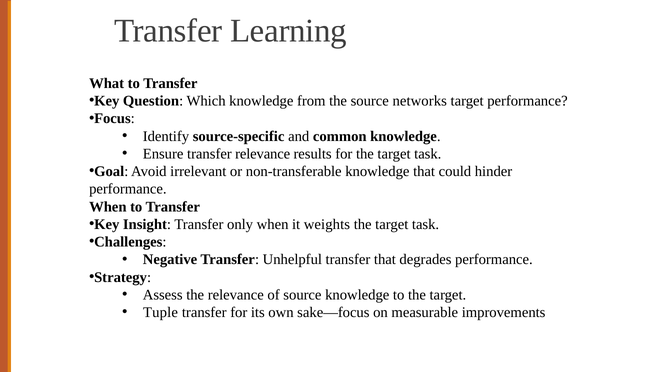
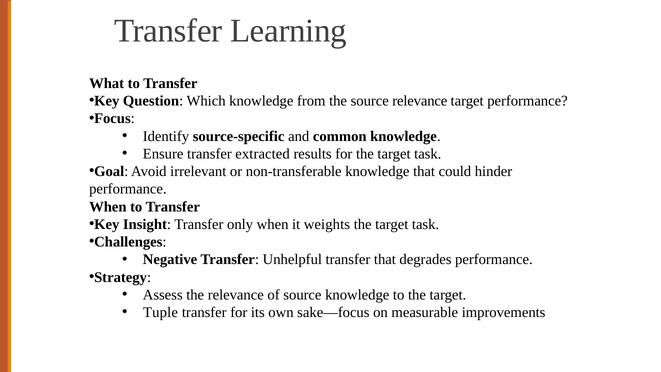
source networks: networks -> relevance (420, 101)
transfer relevance: relevance -> extracted (263, 154)
